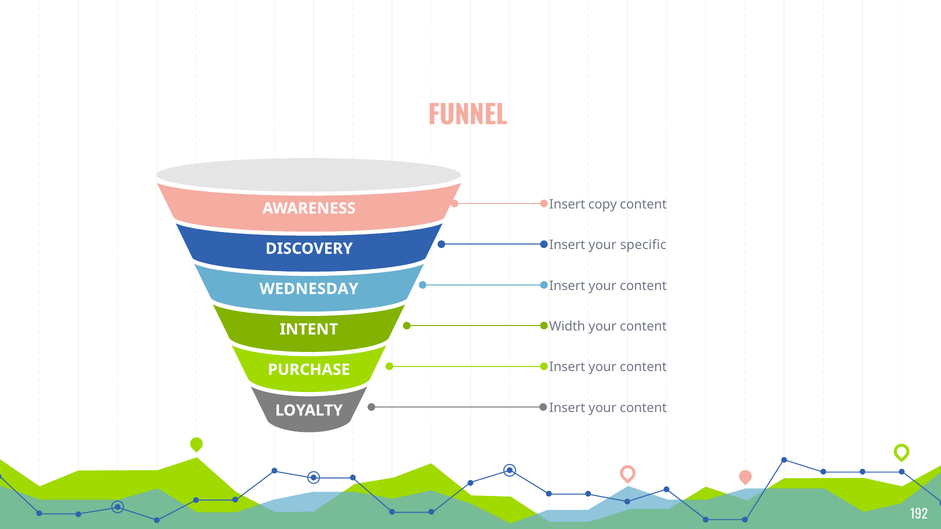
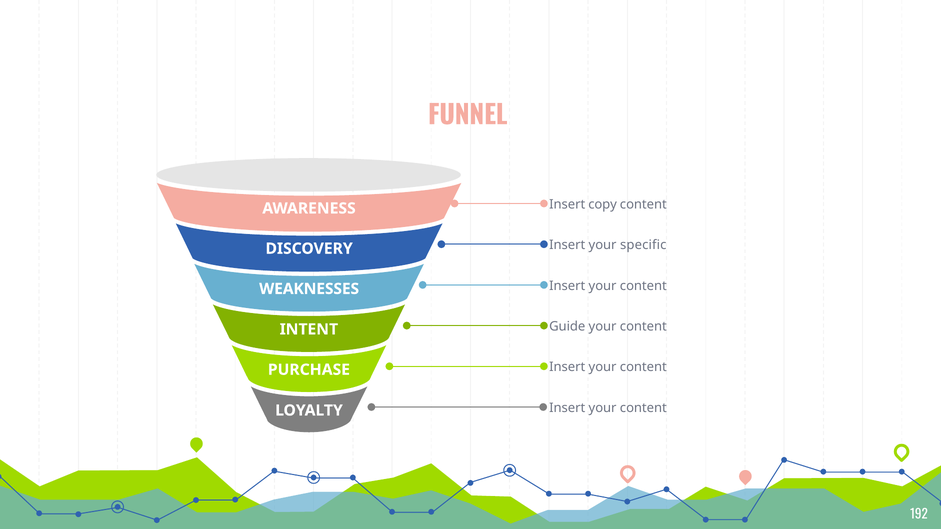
WEDNESDAY: WEDNESDAY -> WEAKNESSES (309, 289)
Width: Width -> Guide (567, 327)
